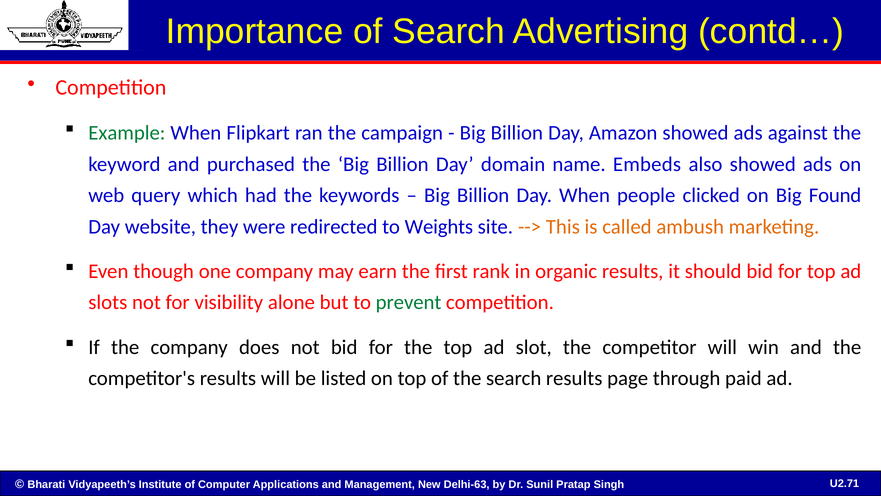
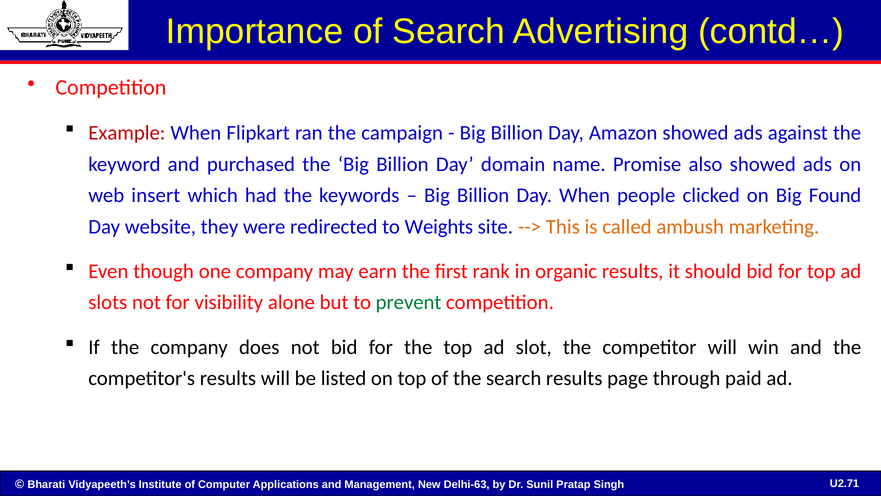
Example colour: green -> red (127, 133)
Embeds: Embeds -> Promise (647, 164)
query: query -> insert (156, 195)
